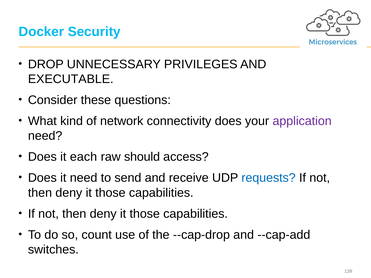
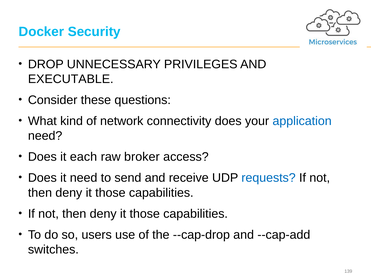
application colour: purple -> blue (302, 121)
should: should -> broker (142, 157)
count: count -> users (97, 235)
